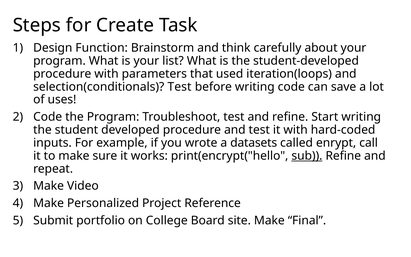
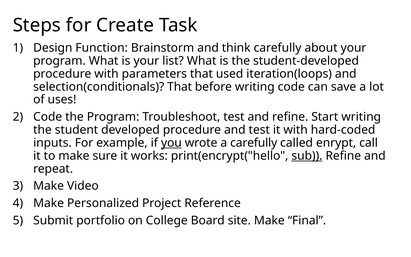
selection(conditionals Test: Test -> That (180, 87)
you underline: none -> present (171, 143)
a datasets: datasets -> carefully (254, 143)
